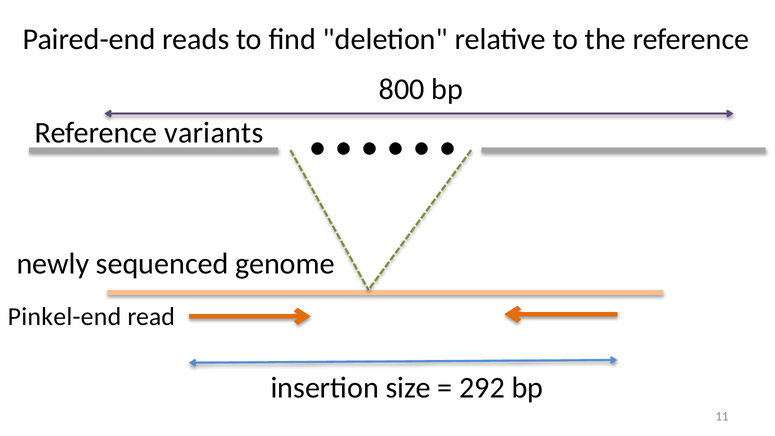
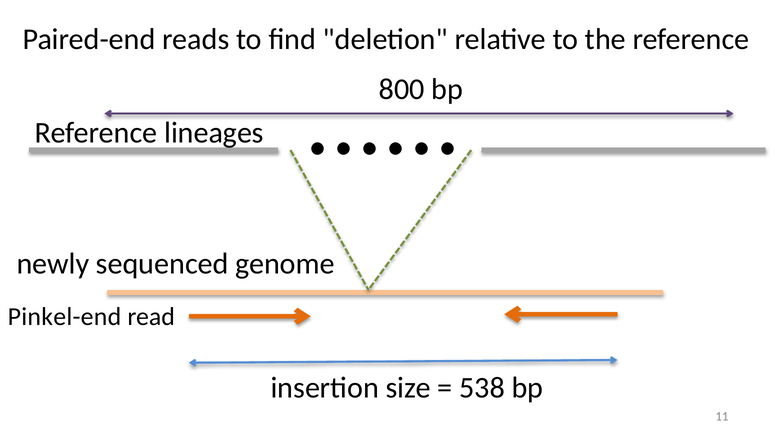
variants: variants -> lineages (214, 133)
292: 292 -> 538 (482, 388)
